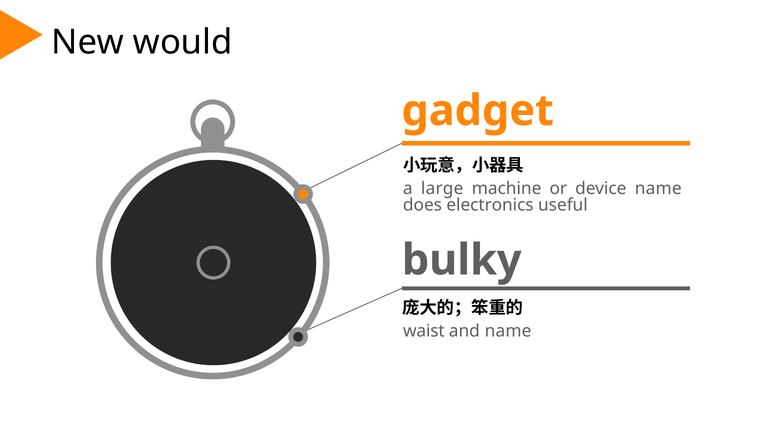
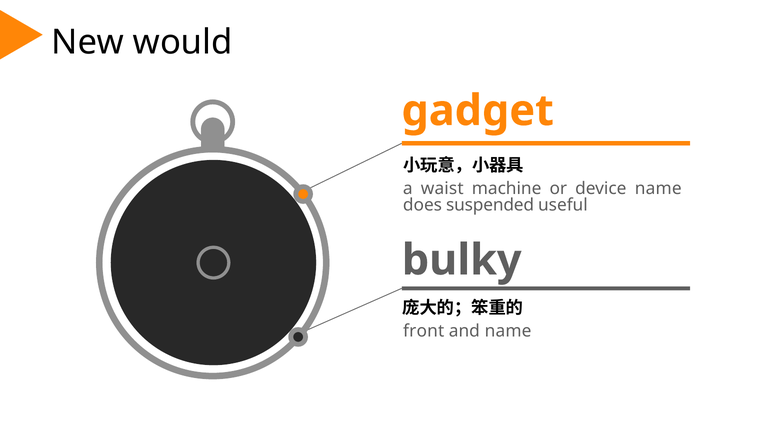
large: large -> waist (442, 189)
electronics: electronics -> suspended (490, 205)
waist: waist -> front (424, 331)
